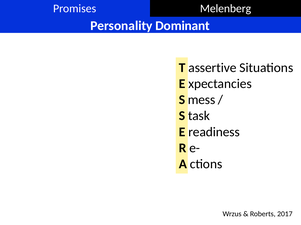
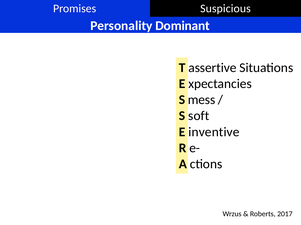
Melenberg: Melenberg -> Suspicious (225, 9)
task: task -> soft (199, 116)
readiness: readiness -> inventive (214, 132)
